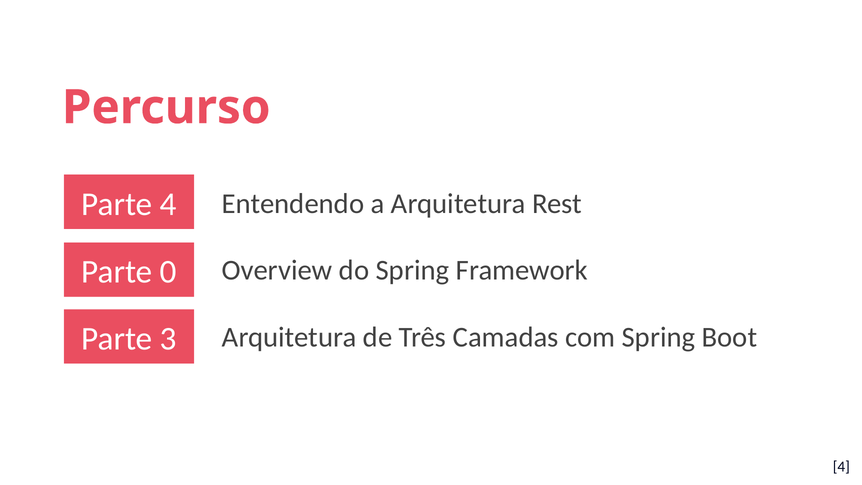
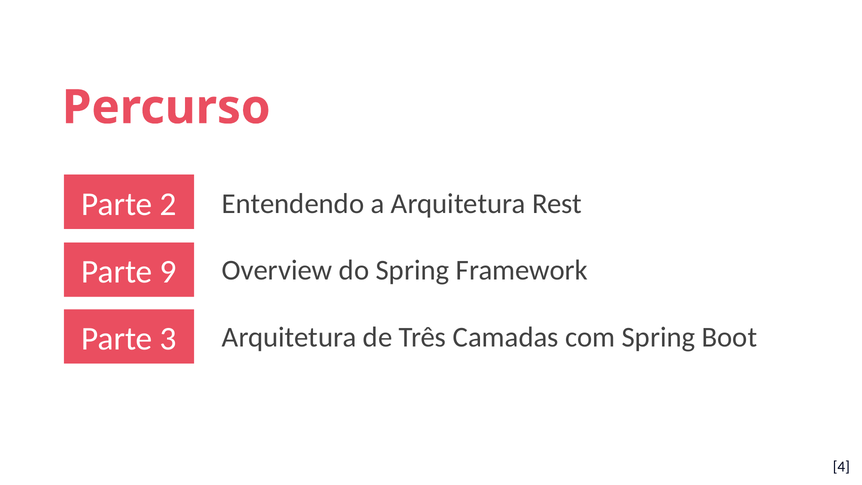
Parte 4: 4 -> 2 (168, 204)
0: 0 -> 9 (168, 272)
